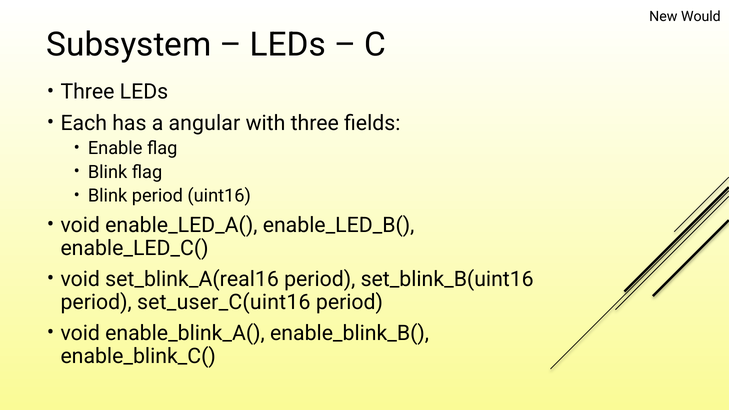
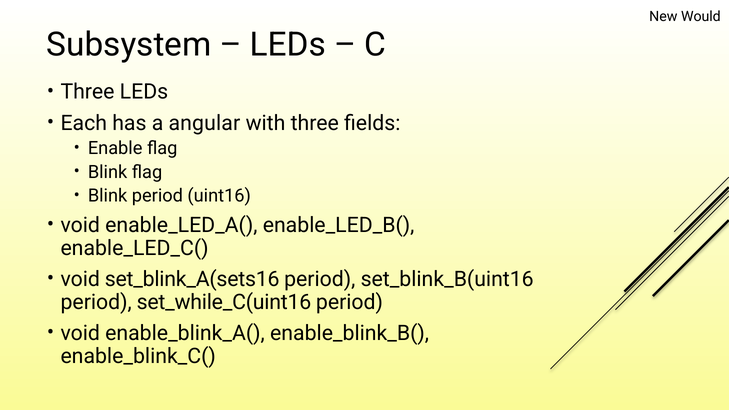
set_blink_A(real16: set_blink_A(real16 -> set_blink_A(sets16 (192, 279)
set_user_C(uint16: set_user_C(uint16 -> set_while_C(uint16 (224, 302)
